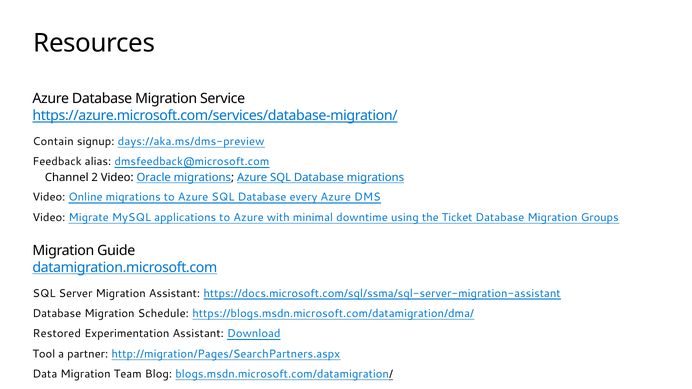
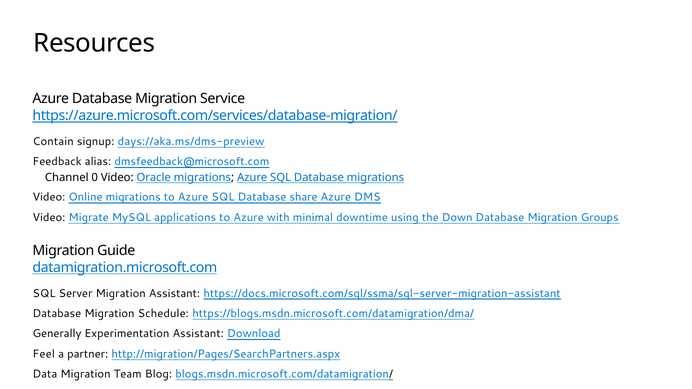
2: 2 -> 0 (95, 178)
every: every -> share (304, 197)
Ticket: Ticket -> Down (457, 218)
Restored: Restored -> Generally (57, 334)
Tool: Tool -> Feel (44, 354)
